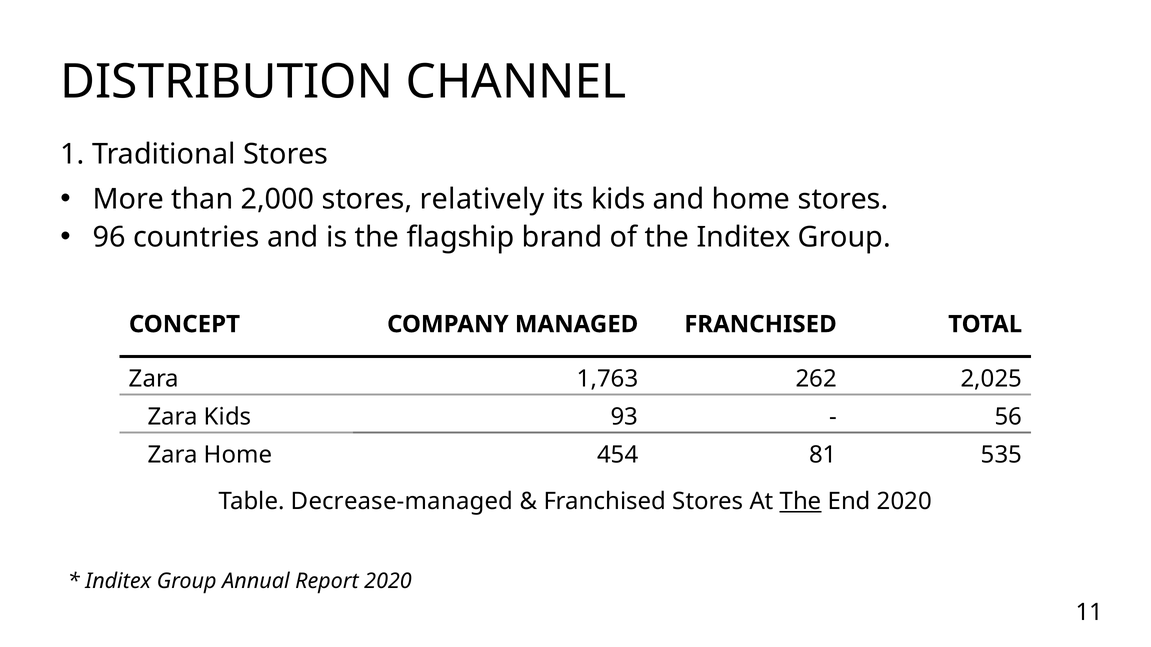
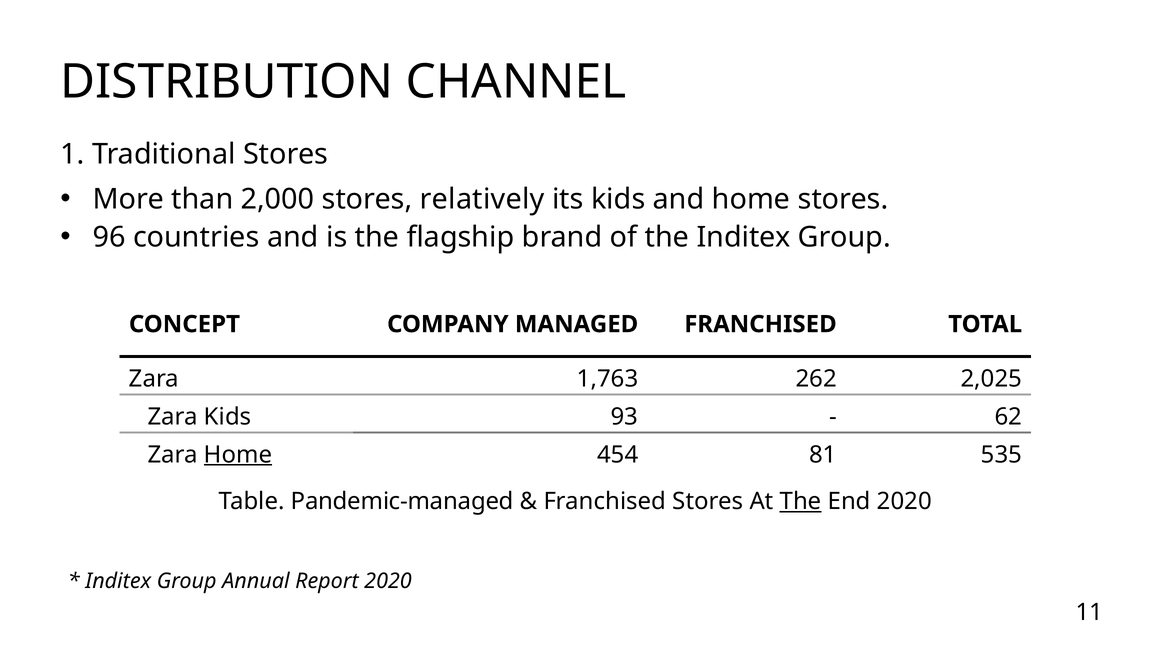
56: 56 -> 62 (1008, 417)
Home underline: none -> present (238, 455)
Decrease-managed: Decrease-managed -> Pandemic-managed (402, 502)
